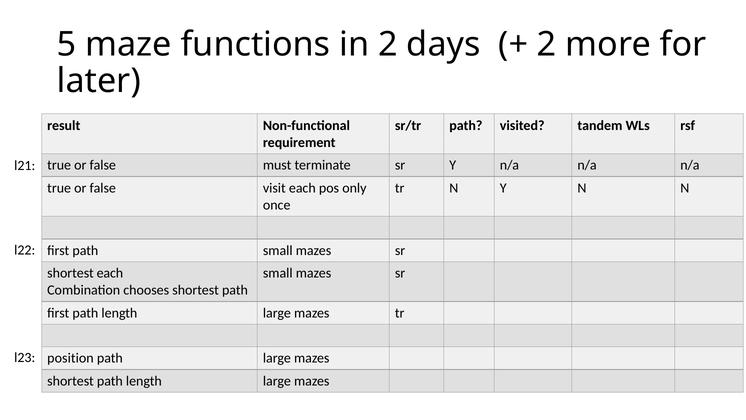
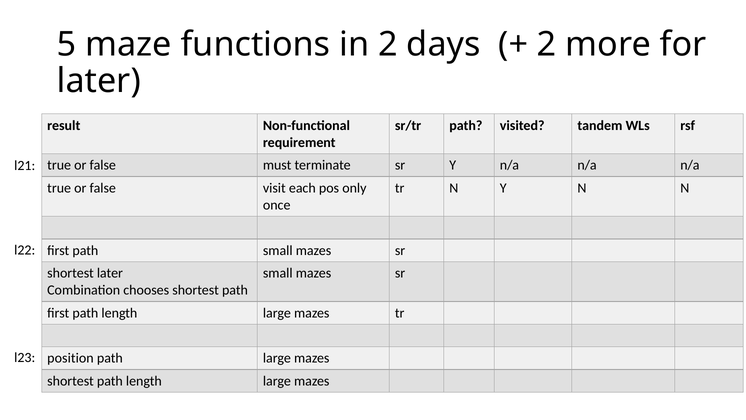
shortest each: each -> later (110, 273)
